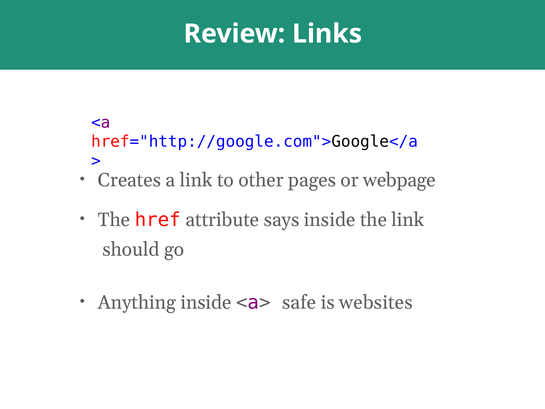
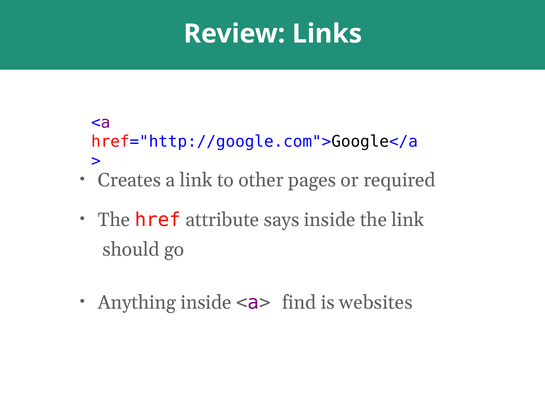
webpage: webpage -> required (399, 180)
safe: safe -> find (299, 302)
